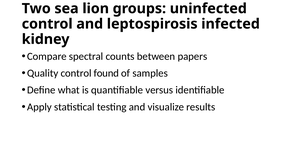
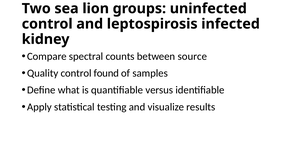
papers: papers -> source (192, 56)
